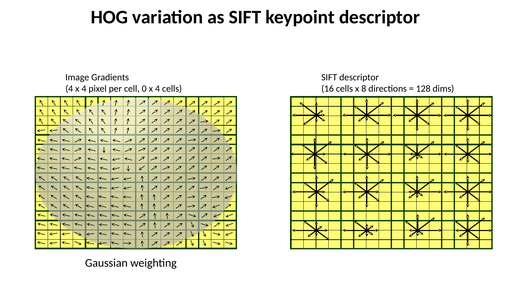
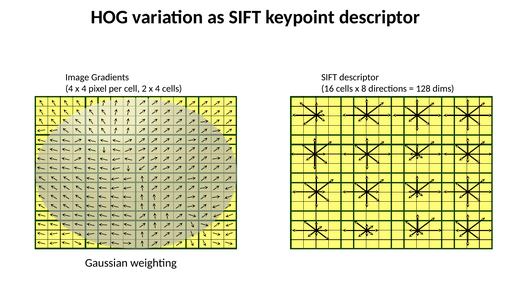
0: 0 -> 2 (144, 89)
